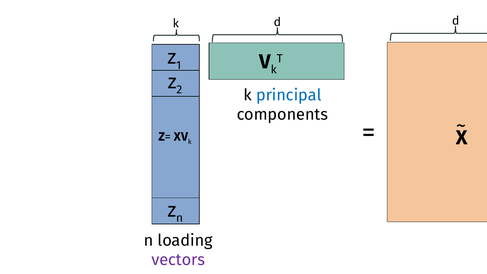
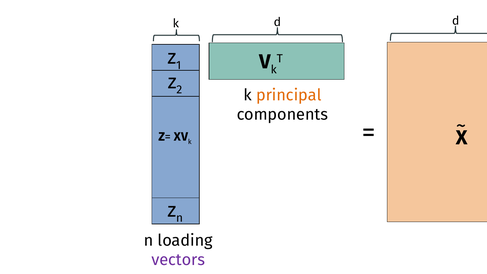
principal colour: blue -> orange (289, 95)
